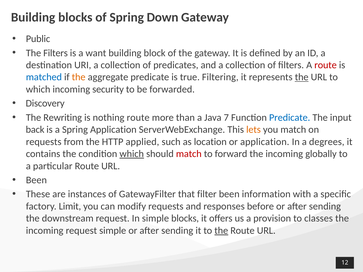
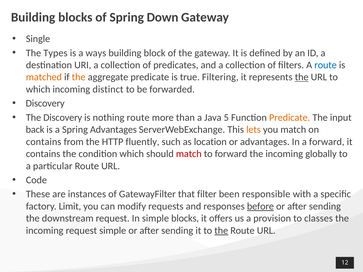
Public: Public -> Single (38, 39)
The Filters: Filters -> Types (55, 53)
want: want -> ways (96, 53)
route colour: red -> blue (326, 65)
matched colour: blue -> orange (44, 77)
security: security -> distinct (108, 89)
The Rewriting: Rewriting -> Discovery (63, 118)
7: 7 -> 5 (226, 118)
Predicate colour: blue -> orange (290, 118)
Spring Application: Application -> Advantages (113, 130)
requests: requests -> contains (44, 142)
applied: applied -> fluently (143, 142)
or application: application -> advantages (265, 142)
a degrees: degrees -> forward (327, 142)
which underline: present -> none (132, 154)
Been: Been -> Code (36, 180)
information: information -> responsible (266, 194)
before underline: none -> present (260, 206)
